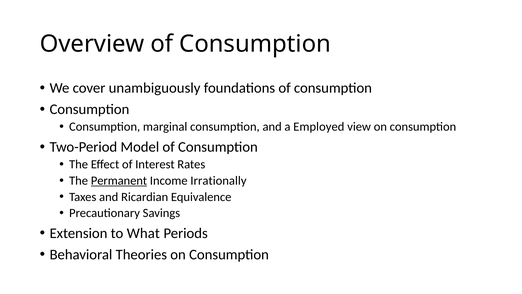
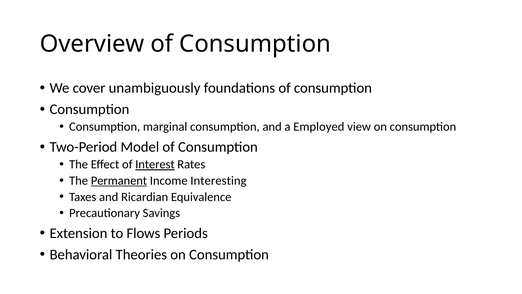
Interest underline: none -> present (155, 164)
Irrationally: Irrationally -> Interesting (218, 180)
What: What -> Flows (143, 233)
